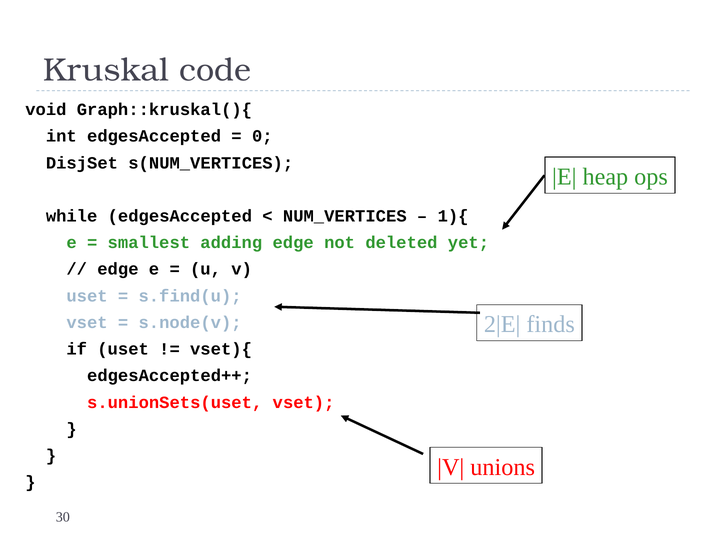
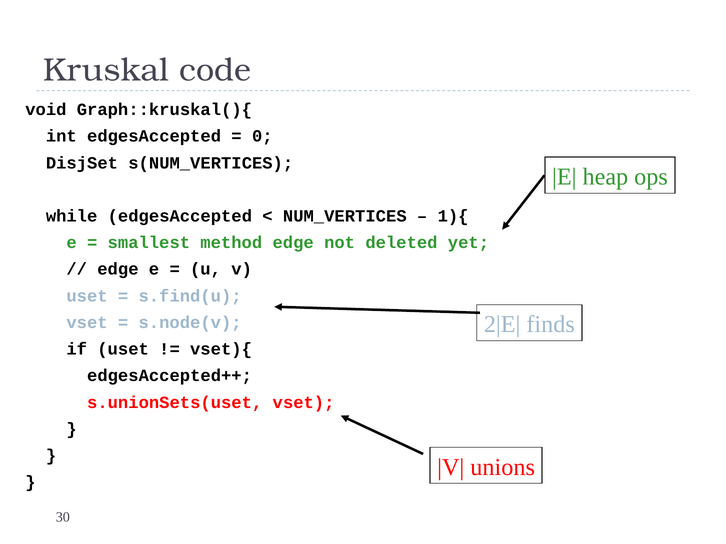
adding: adding -> method (231, 243)
